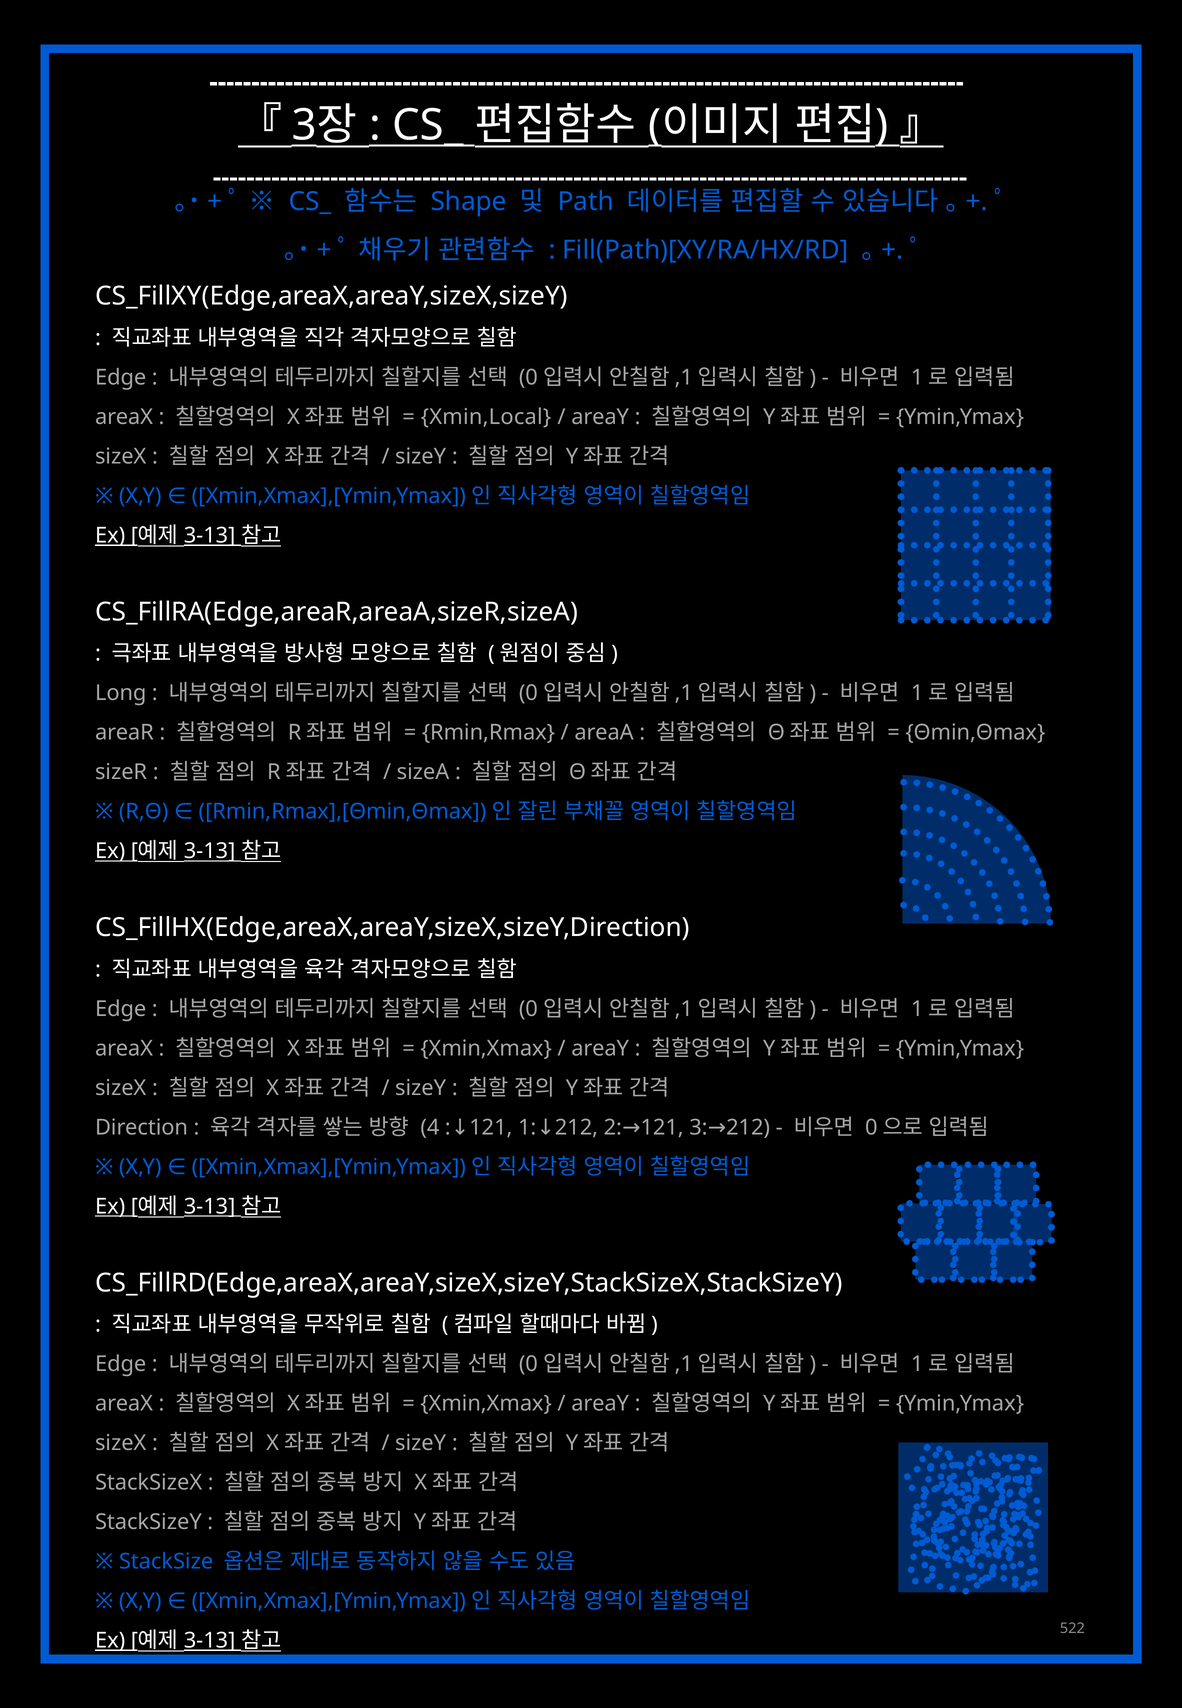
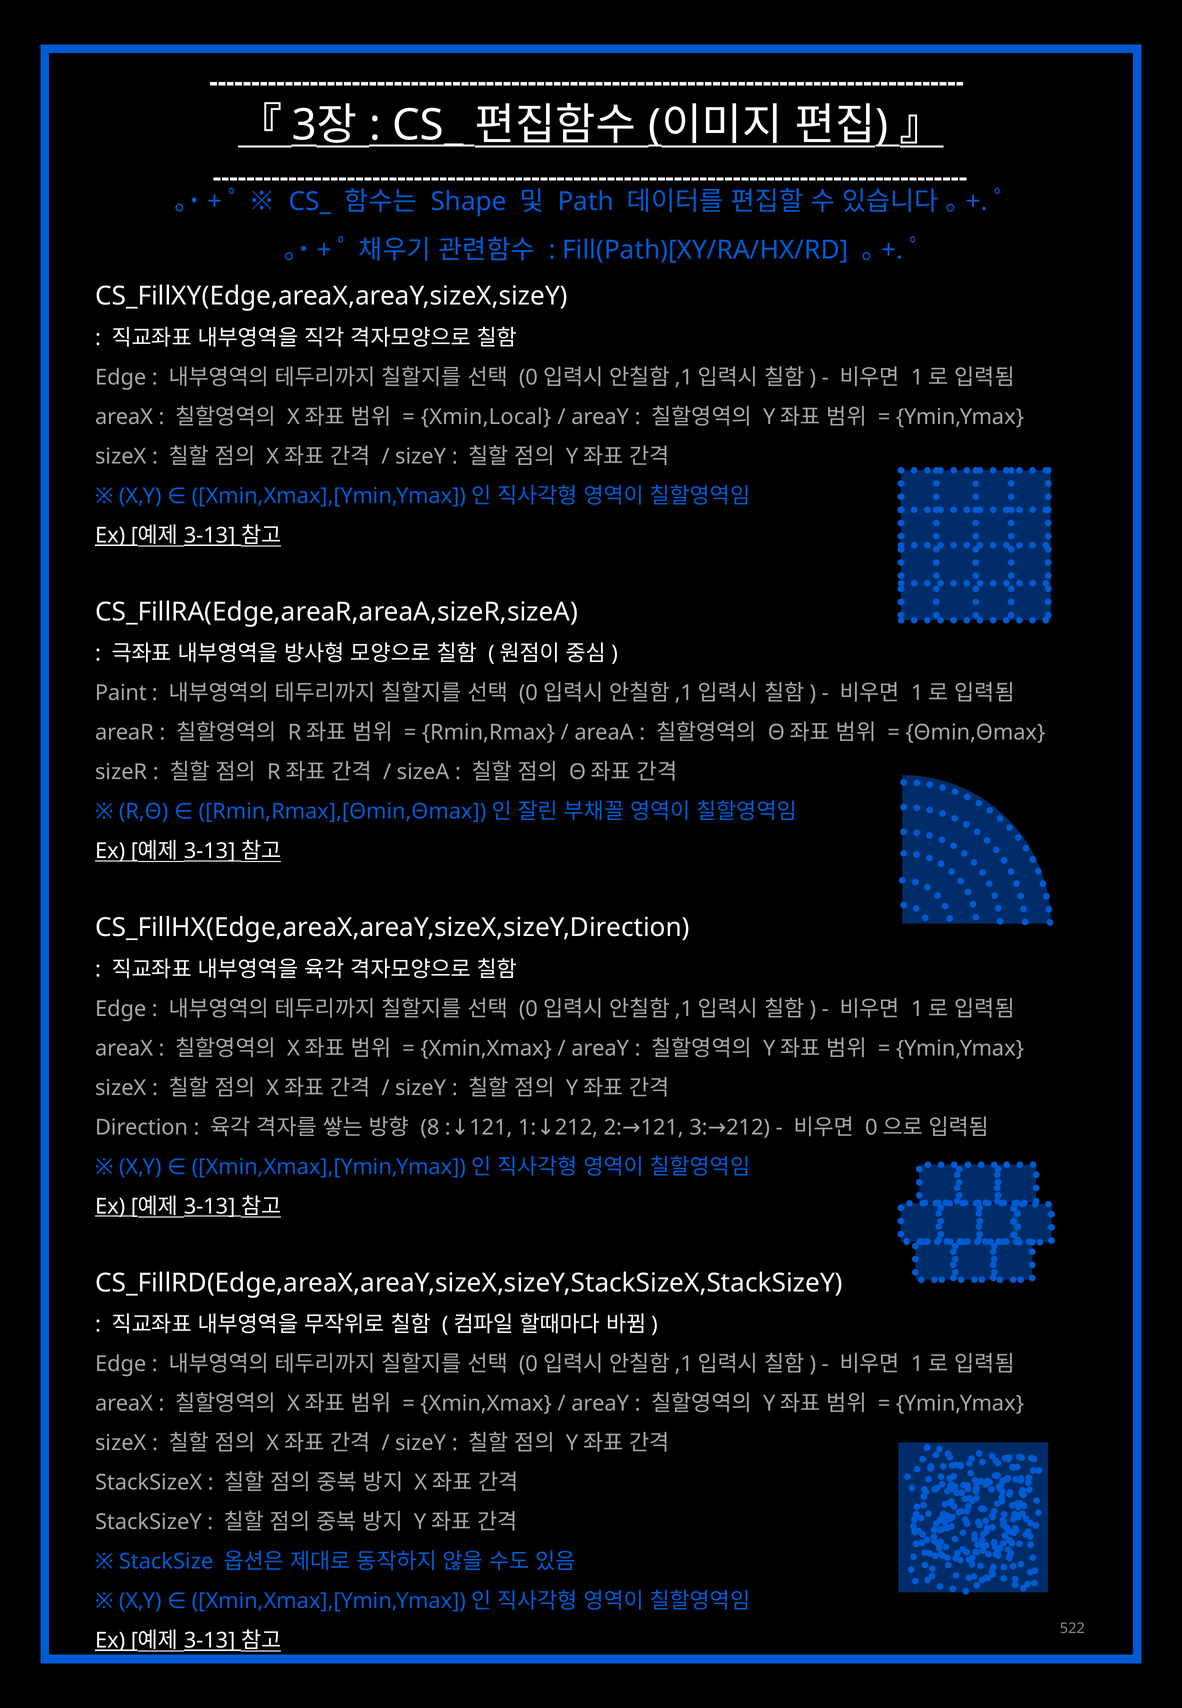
Long: Long -> Paint (121, 693)
4: 4 -> 8 (430, 1127)
